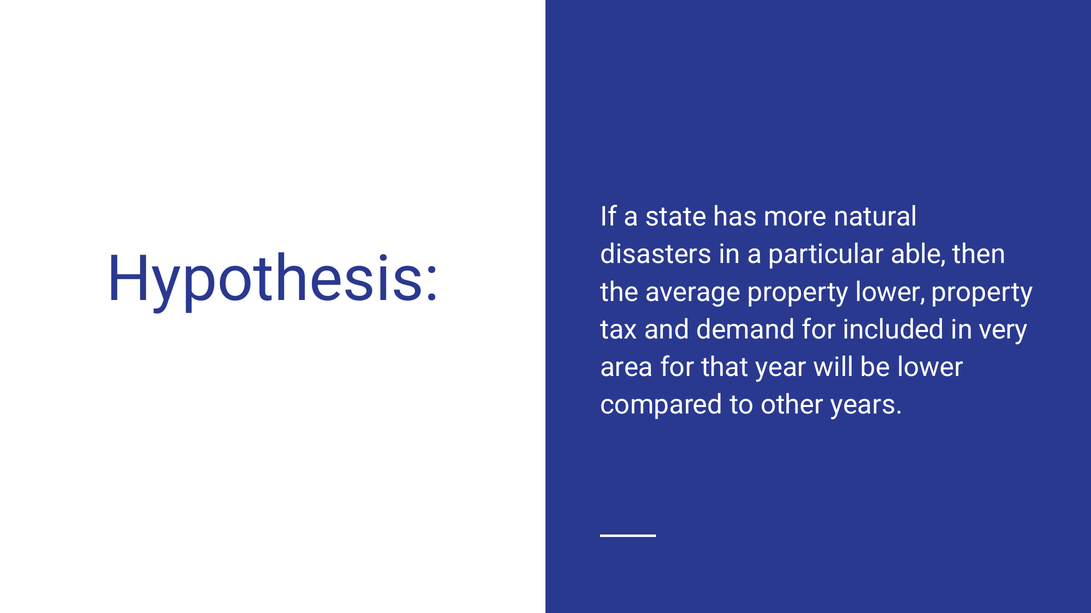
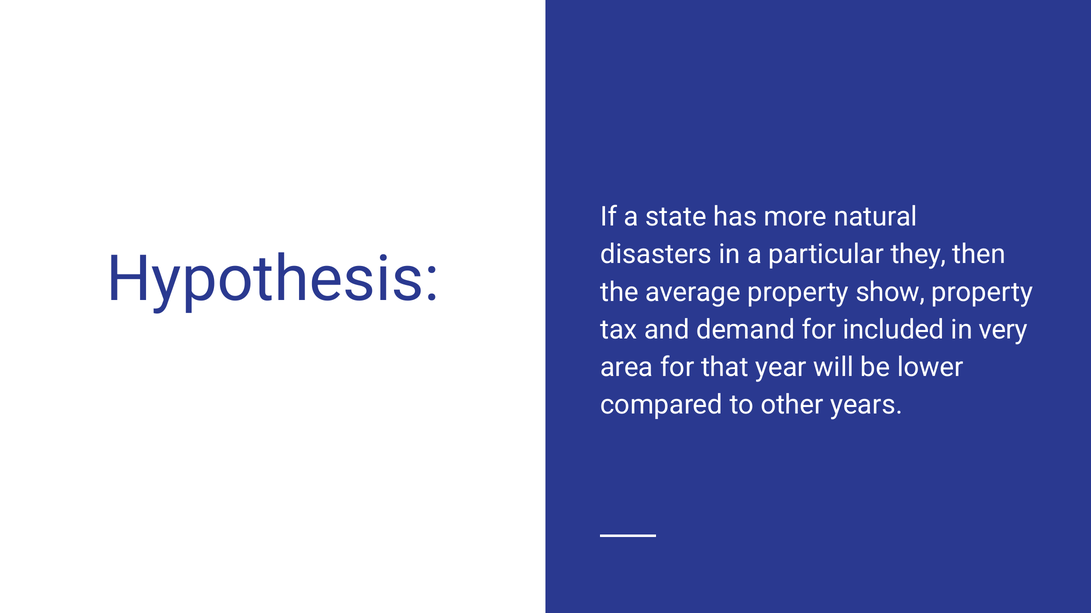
able: able -> they (918, 255)
property lower: lower -> show (890, 292)
